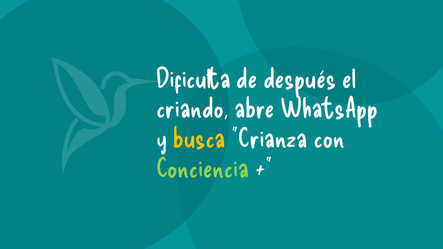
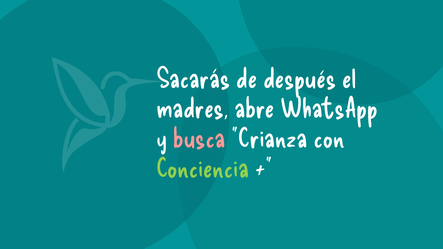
Dificulta: Dificulta -> Sacarás (193, 79)
criando: criando -> madres (192, 109)
busca colour: yellow -> pink (199, 139)
